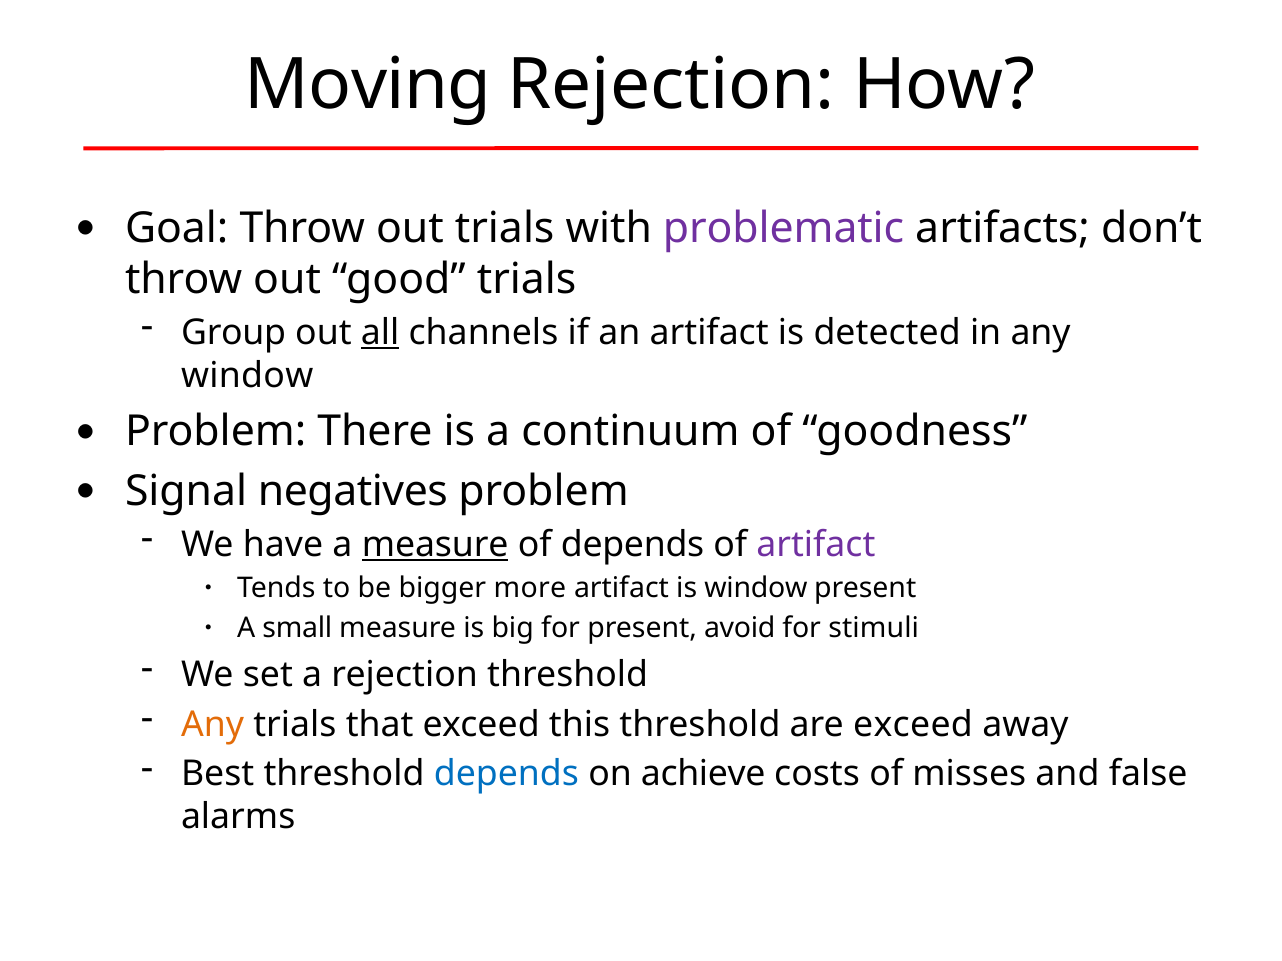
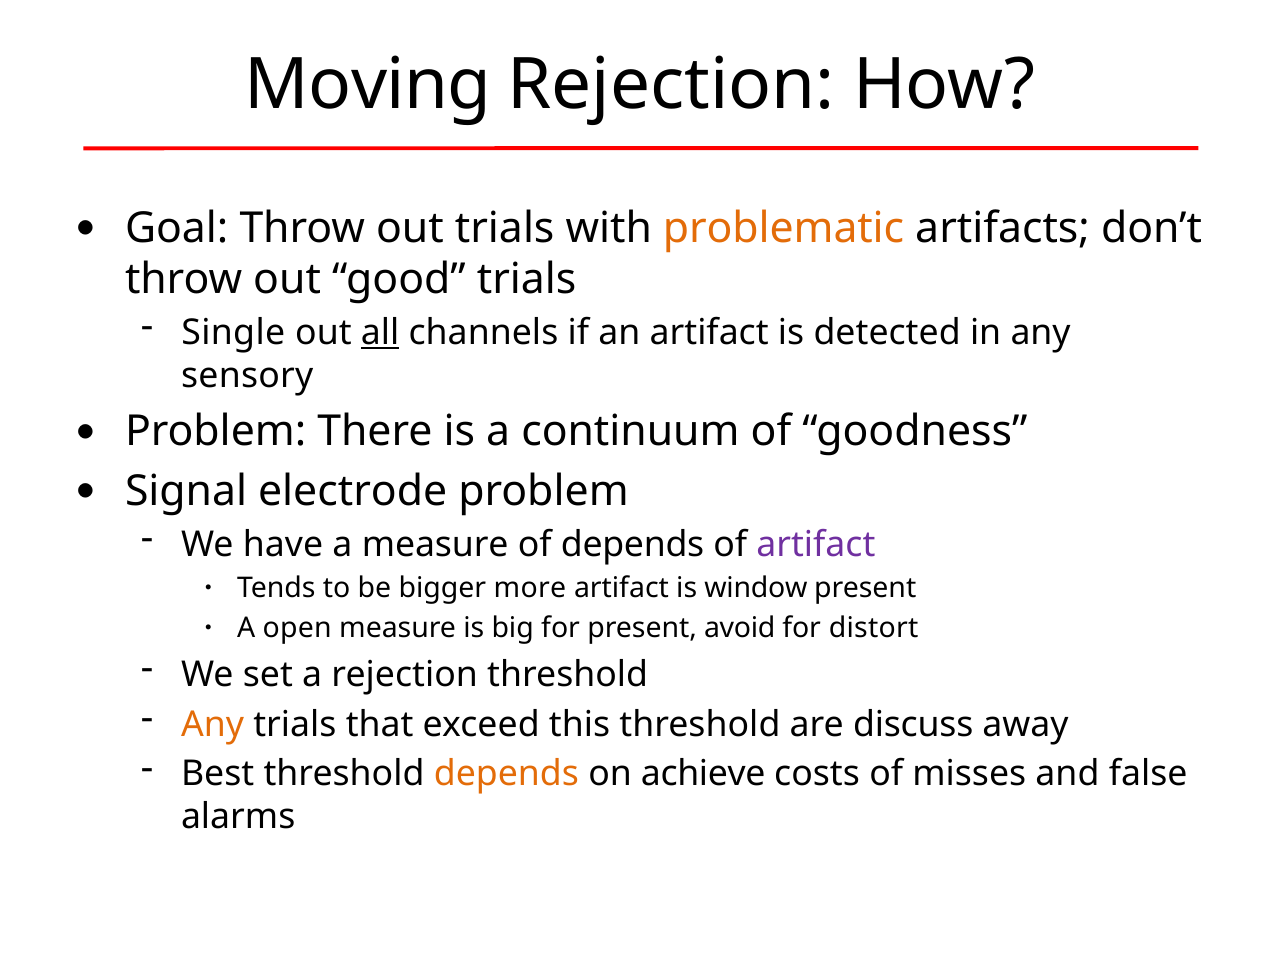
problematic colour: purple -> orange (784, 228)
Group: Group -> Single (233, 333)
window: window -> sensory (247, 376)
negatives: negatives -> electrode (353, 492)
measure underline: present -> none (435, 545)
small: small -> open (297, 629)
stimuli: stimuli -> distort (874, 629)
are exceed: exceed -> discuss (913, 725)
depends colour: blue -> orange (506, 775)
